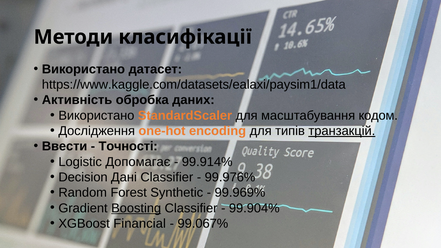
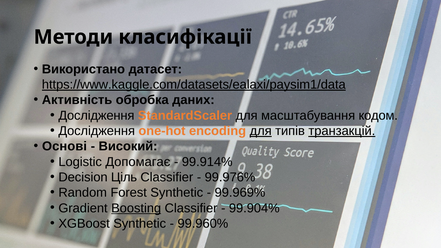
https://www.kaggle.com/datasets/ealaxi/paysim1/data underline: none -> present (194, 85)
Використано: Використано -> Дослідження (96, 116)
для underline: none -> present (261, 131)
Ввести: Ввести -> Основі (65, 146)
Точності: Точності -> Високий (128, 146)
Дані: Дані -> Ціль (124, 177)
XGBoost Financial: Financial -> Synthetic (140, 224)
99.067%: 99.067% -> 99.960% (203, 224)
